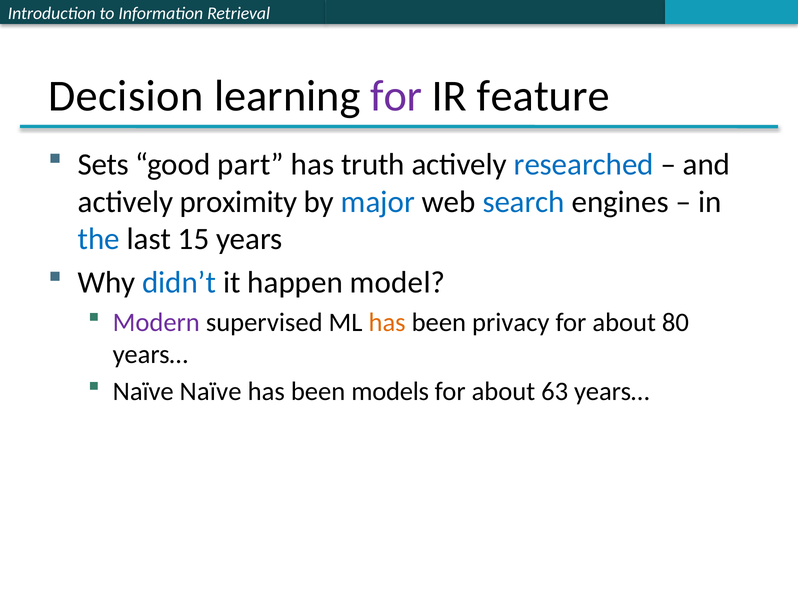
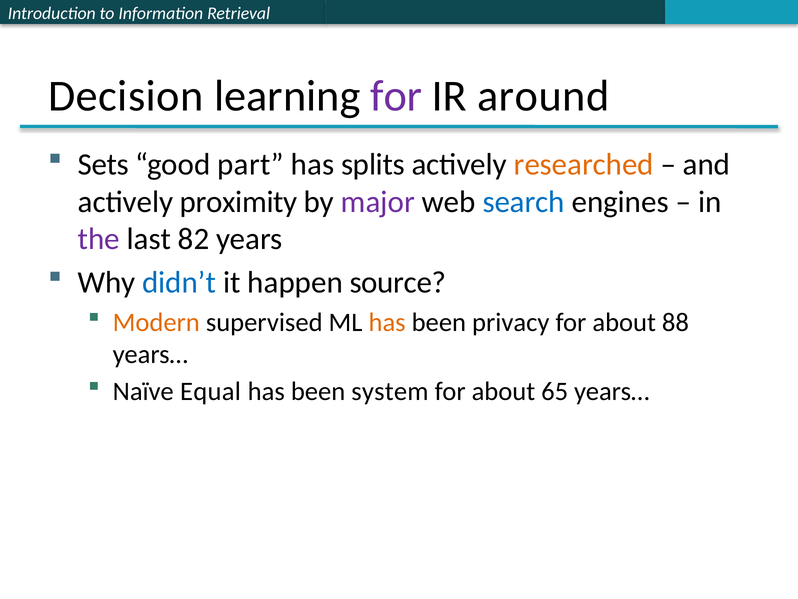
feature: feature -> around (543, 96)
truth: truth -> splits (373, 164)
researched colour: blue -> orange (584, 164)
major colour: blue -> purple (378, 202)
the colour: blue -> purple (99, 239)
15: 15 -> 82 (194, 239)
model: model -> source (398, 282)
Modern colour: purple -> orange (156, 322)
80: 80 -> 88 (675, 322)
Naïve Naïve: Naïve -> Equal (211, 391)
models: models -> system (390, 391)
63: 63 -> 65 (555, 391)
